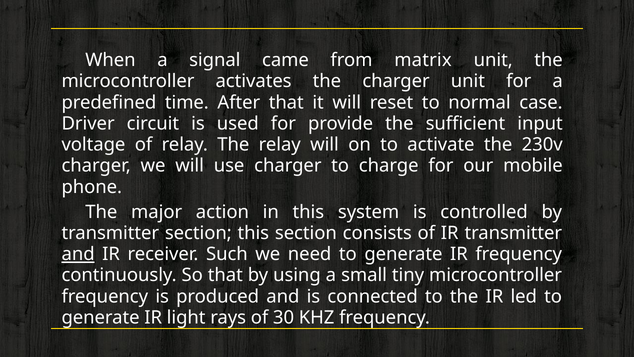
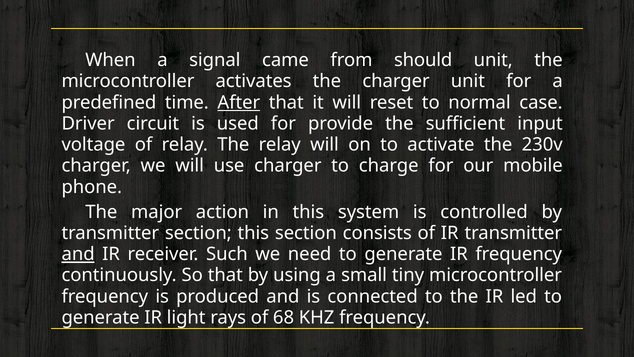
matrix: matrix -> should (423, 60)
After underline: none -> present (239, 102)
30: 30 -> 68 (284, 317)
